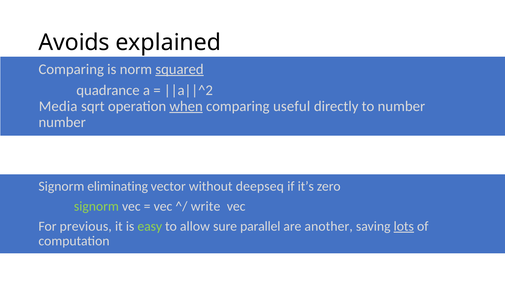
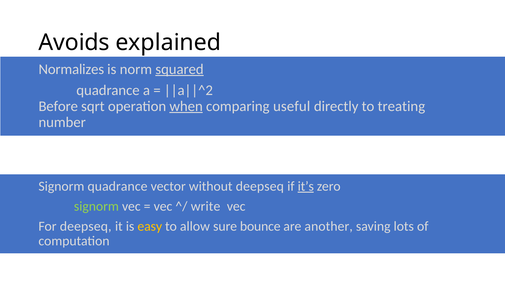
Comparing: Comparing -> Normalizes (71, 69)
Media: Media -> Before (58, 106)
to number: number -> treating (401, 106)
Signorm eliminating: eliminating -> quadrance (118, 186)
it’s underline: none -> present (306, 186)
For previous: previous -> deepseq (86, 226)
easy colour: light green -> yellow (150, 226)
parallel: parallel -> bounce (260, 226)
lots underline: present -> none (404, 226)
